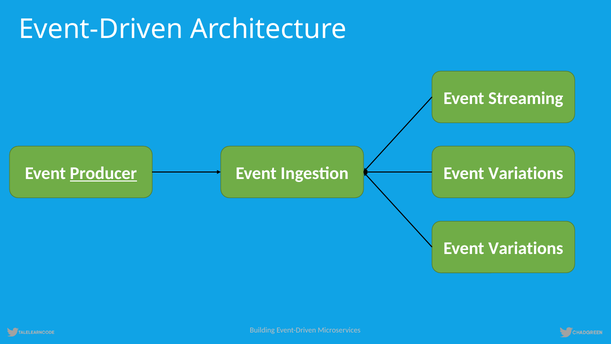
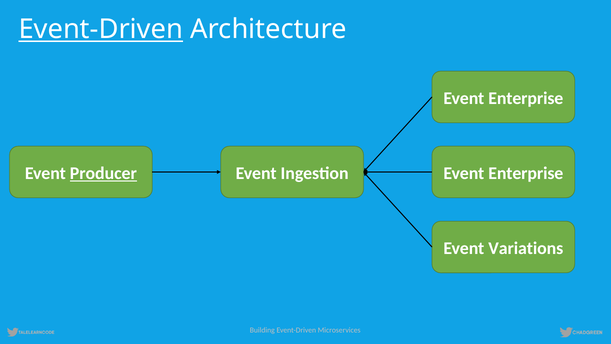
Event-Driven underline: none -> present (101, 29)
Streaming: Streaming -> Enterprise (526, 98)
Variations: Variations -> Enterprise (526, 173)
